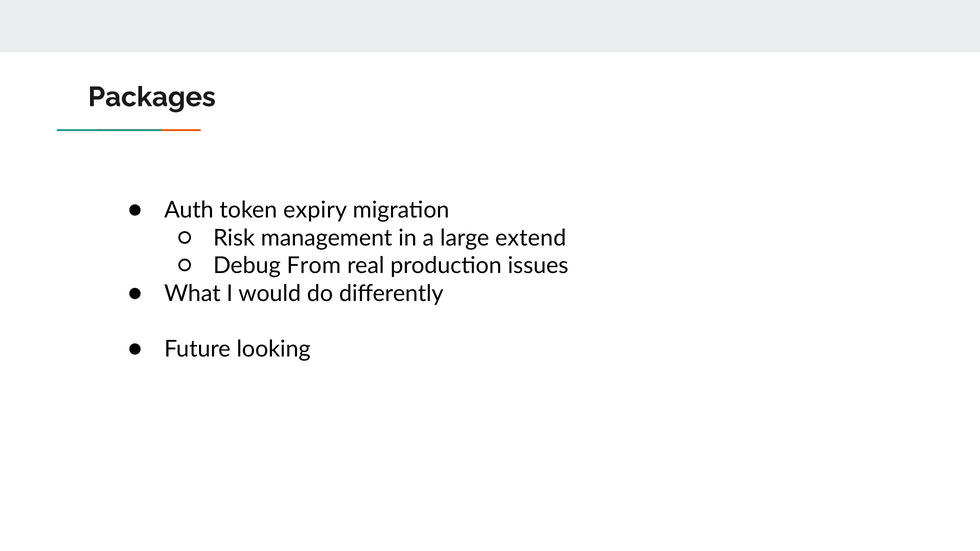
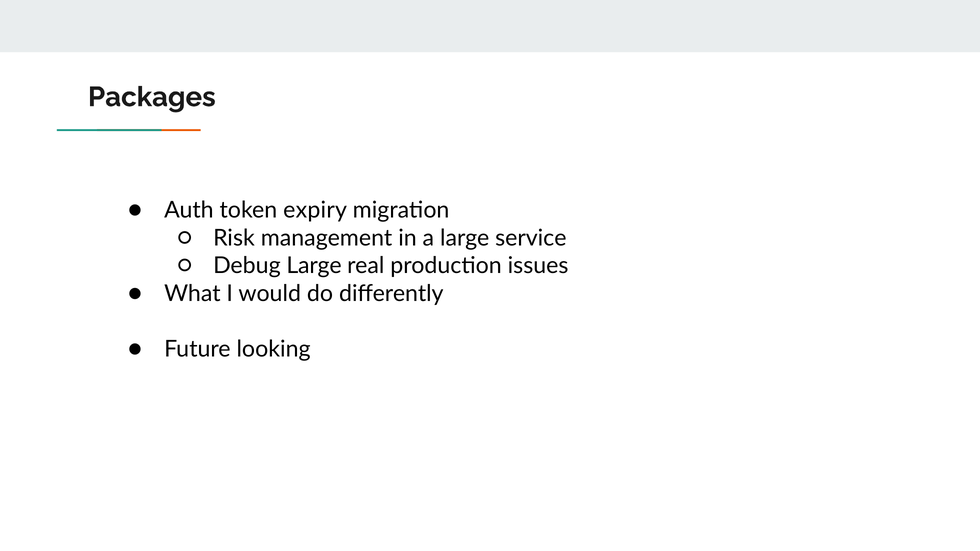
extend: extend -> service (531, 238)
Debug From: From -> Large (314, 266)
